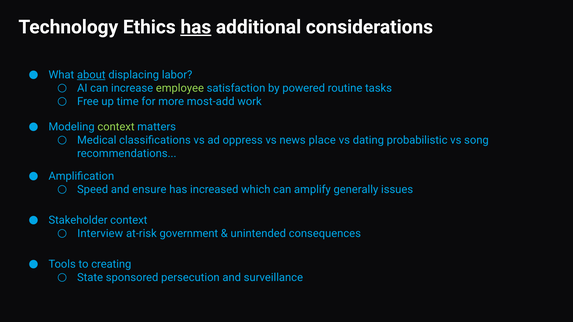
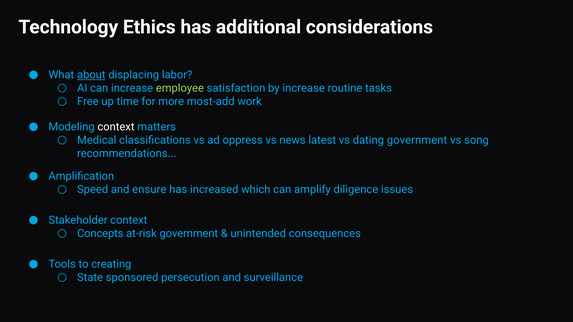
has underline: present -> none (196, 27)
by powered: powered -> increase (304, 88)
context colour: light green -> white (116, 127)
place: place -> latest (322, 140)
dating probabilistic: probabilistic -> government (417, 140)
generally: generally -> diligence (356, 190)
Interview: Interview -> Concepts (100, 234)
